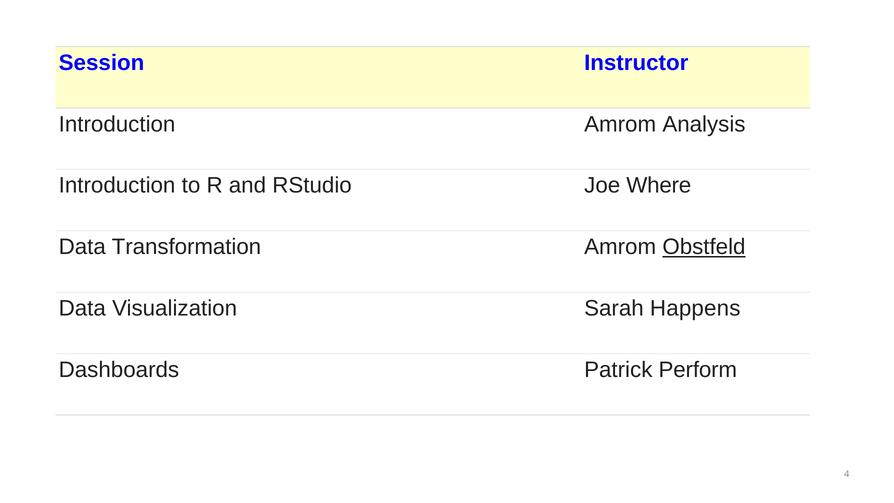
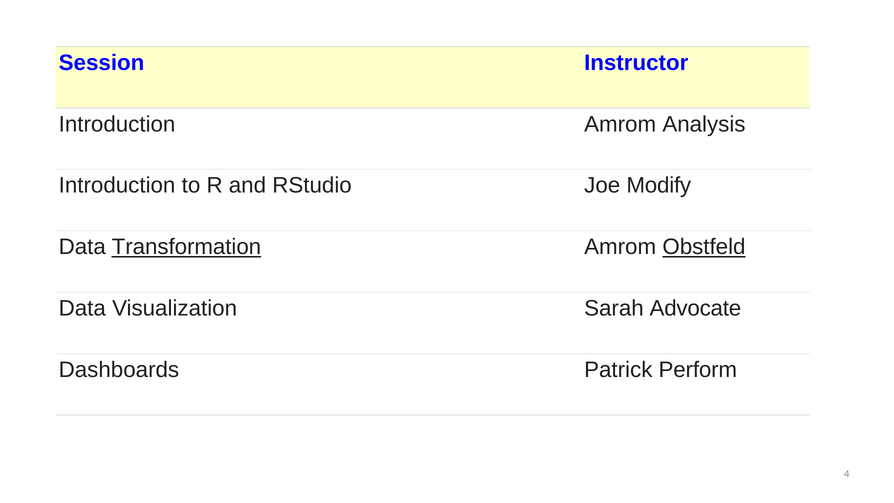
Where: Where -> Modify (659, 185)
Transformation underline: none -> present (186, 247)
Happens: Happens -> Advocate (695, 308)
